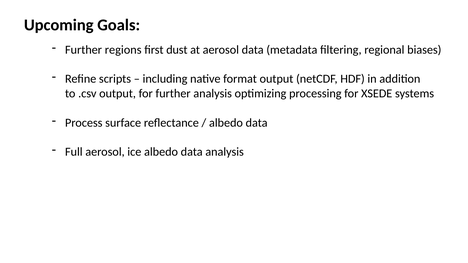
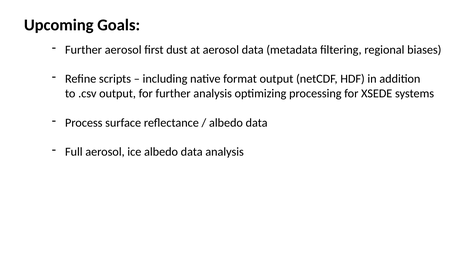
Further regions: regions -> aerosol (123, 50)
